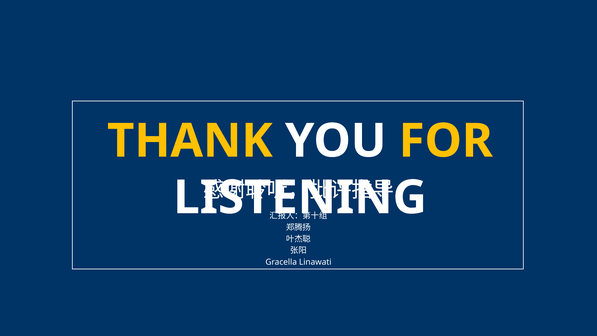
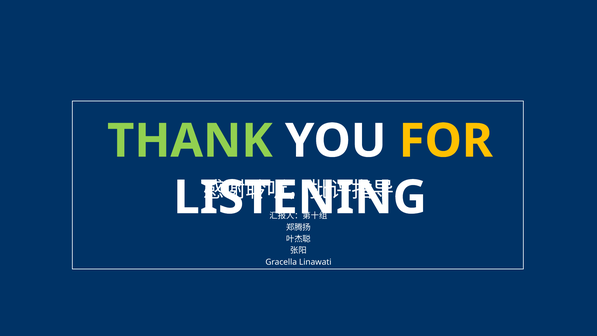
THANK colour: yellow -> light green (190, 141)
